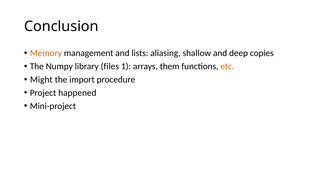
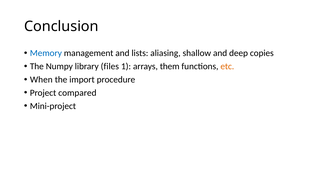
Memory colour: orange -> blue (46, 53)
Might: Might -> When (41, 80)
happened: happened -> compared (77, 93)
